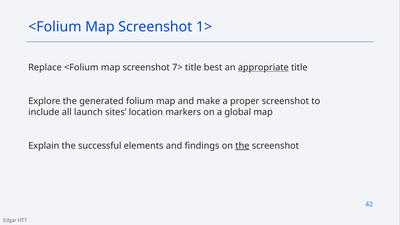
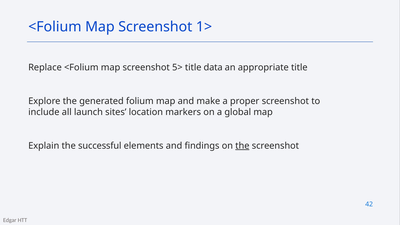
7>: 7> -> 5> (177, 68)
best: best -> data (213, 68)
appropriate underline: present -> none (263, 68)
